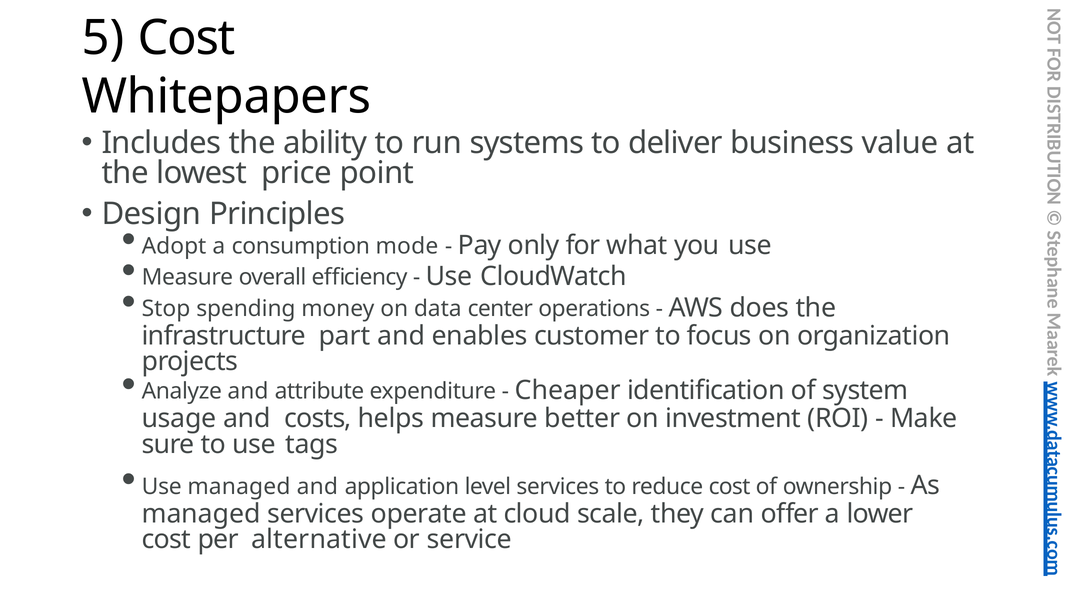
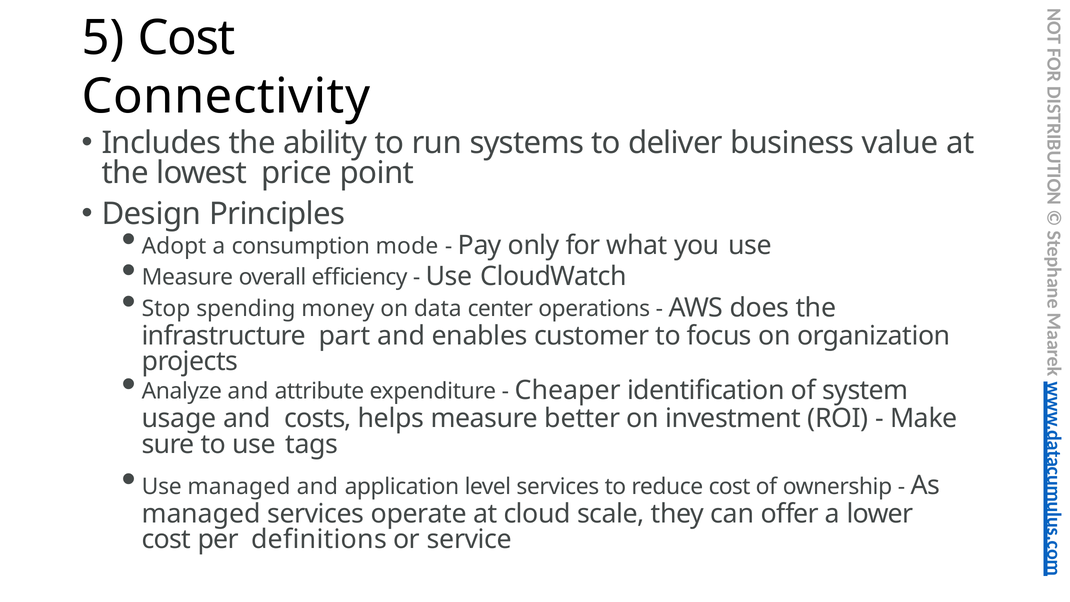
Whitepapers: Whitepapers -> Connectivity (226, 97)
alternative: alternative -> definitions (319, 539)
